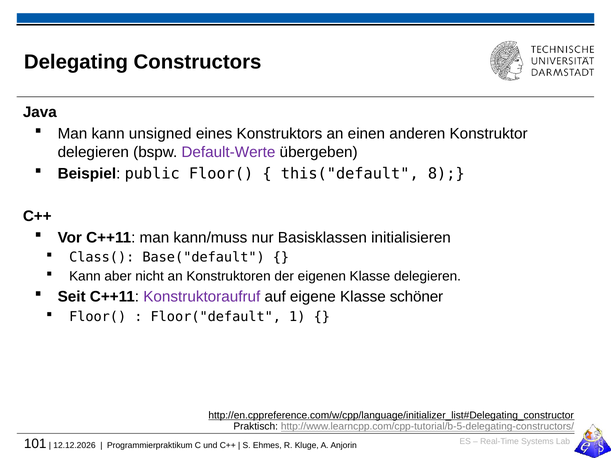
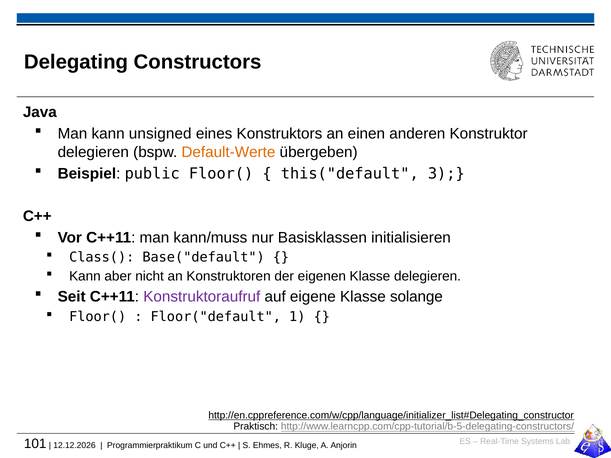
Default-Werte colour: purple -> orange (228, 152)
8: 8 -> 3 (446, 174)
schöner: schöner -> solange (416, 297)
